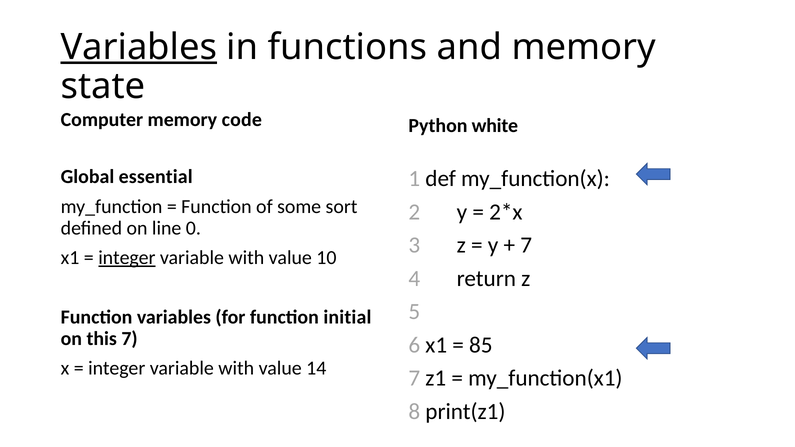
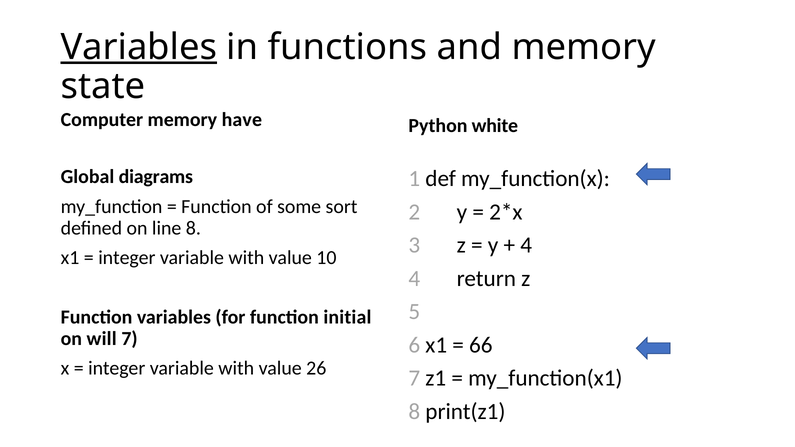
code: code -> have (242, 120)
essential: essential -> diagrams (156, 177)
line 0: 0 -> 8 (193, 228)
7: 7 -> 4 (526, 245)
integer underline: present -> none (127, 258)
this: this -> will (102, 339)
85: 85 -> 66 (481, 345)
14: 14 -> 26 (316, 369)
